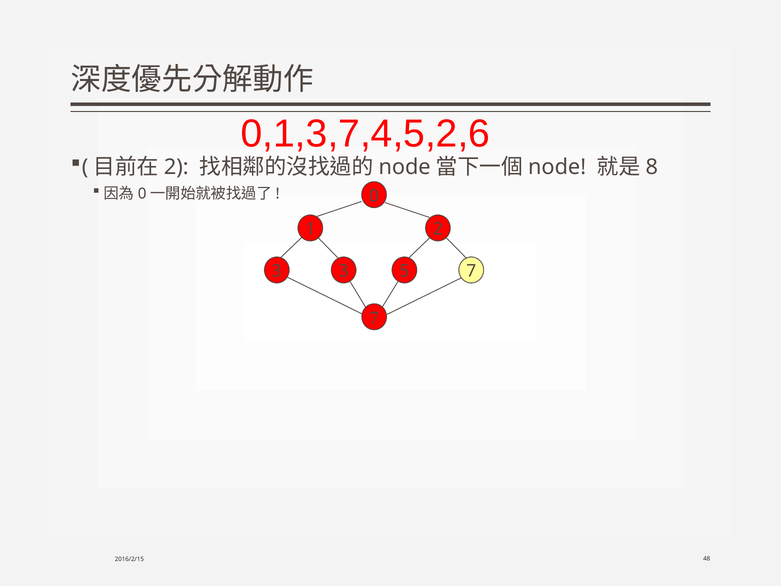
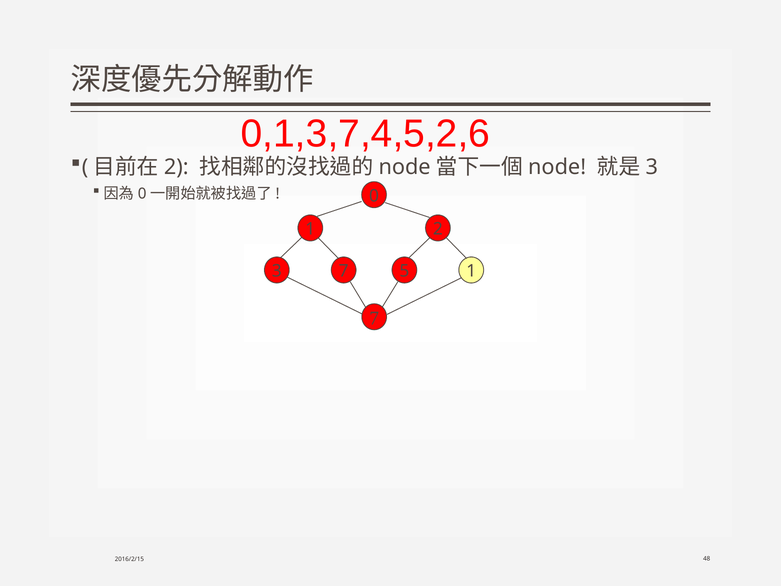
8: 8 -> 3 (652, 167)
3 3: 3 -> 7 (344, 271)
5 7: 7 -> 1 (471, 271)
